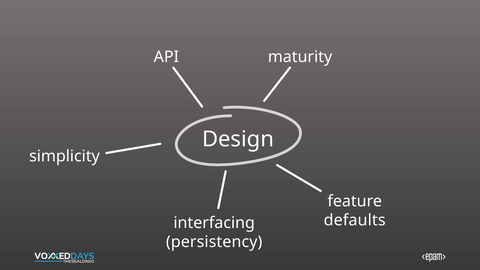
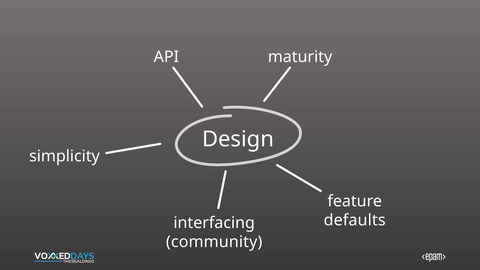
persistency: persistency -> community (214, 242)
